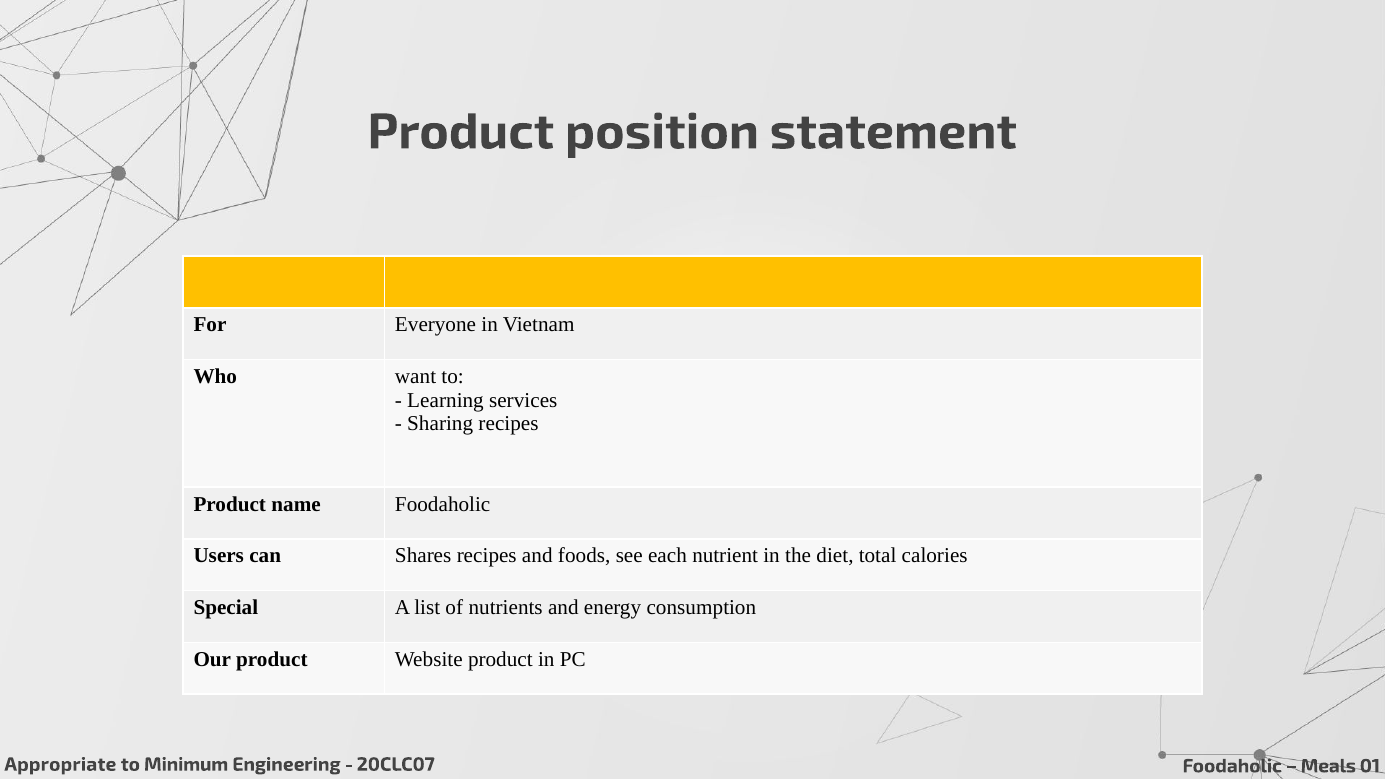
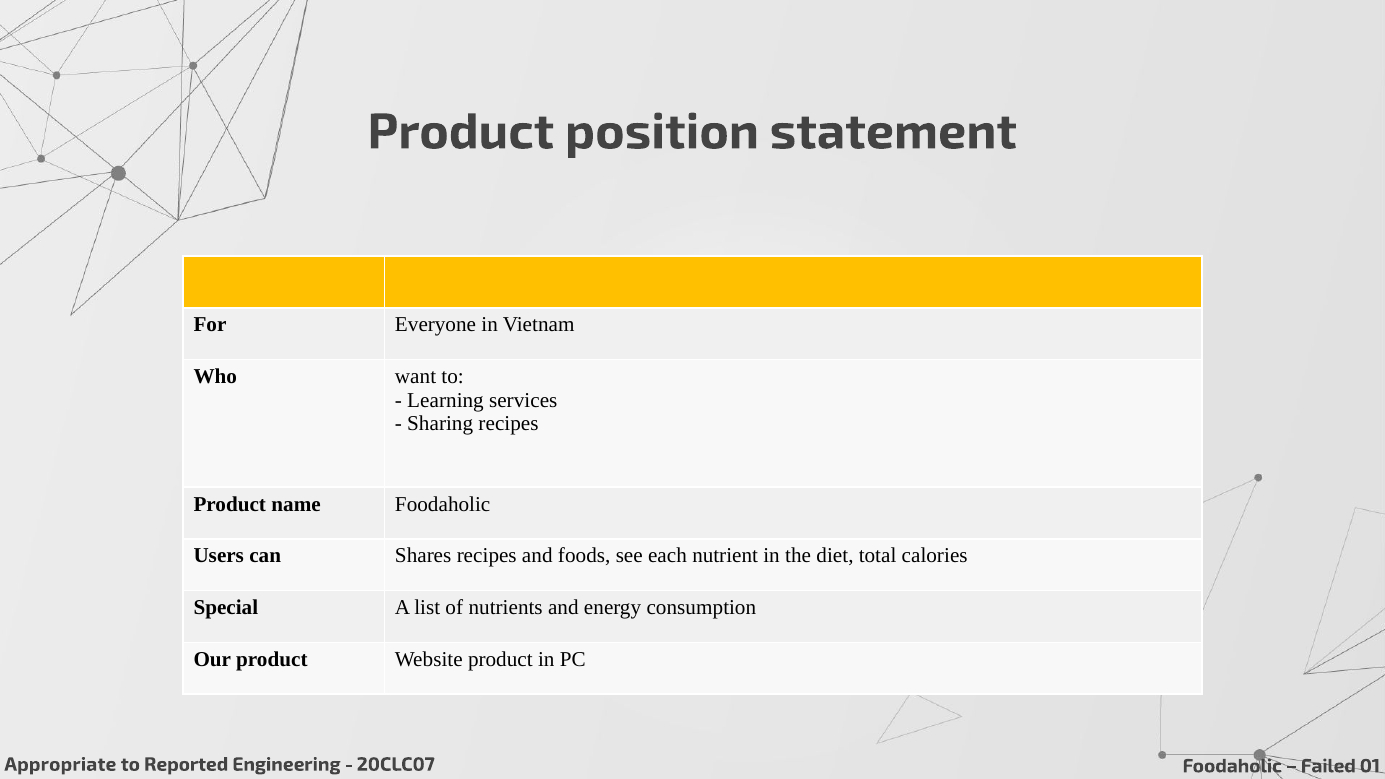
Minimum: Minimum -> Reported (186, 764)
Meals: Meals -> Failed (1328, 766)
